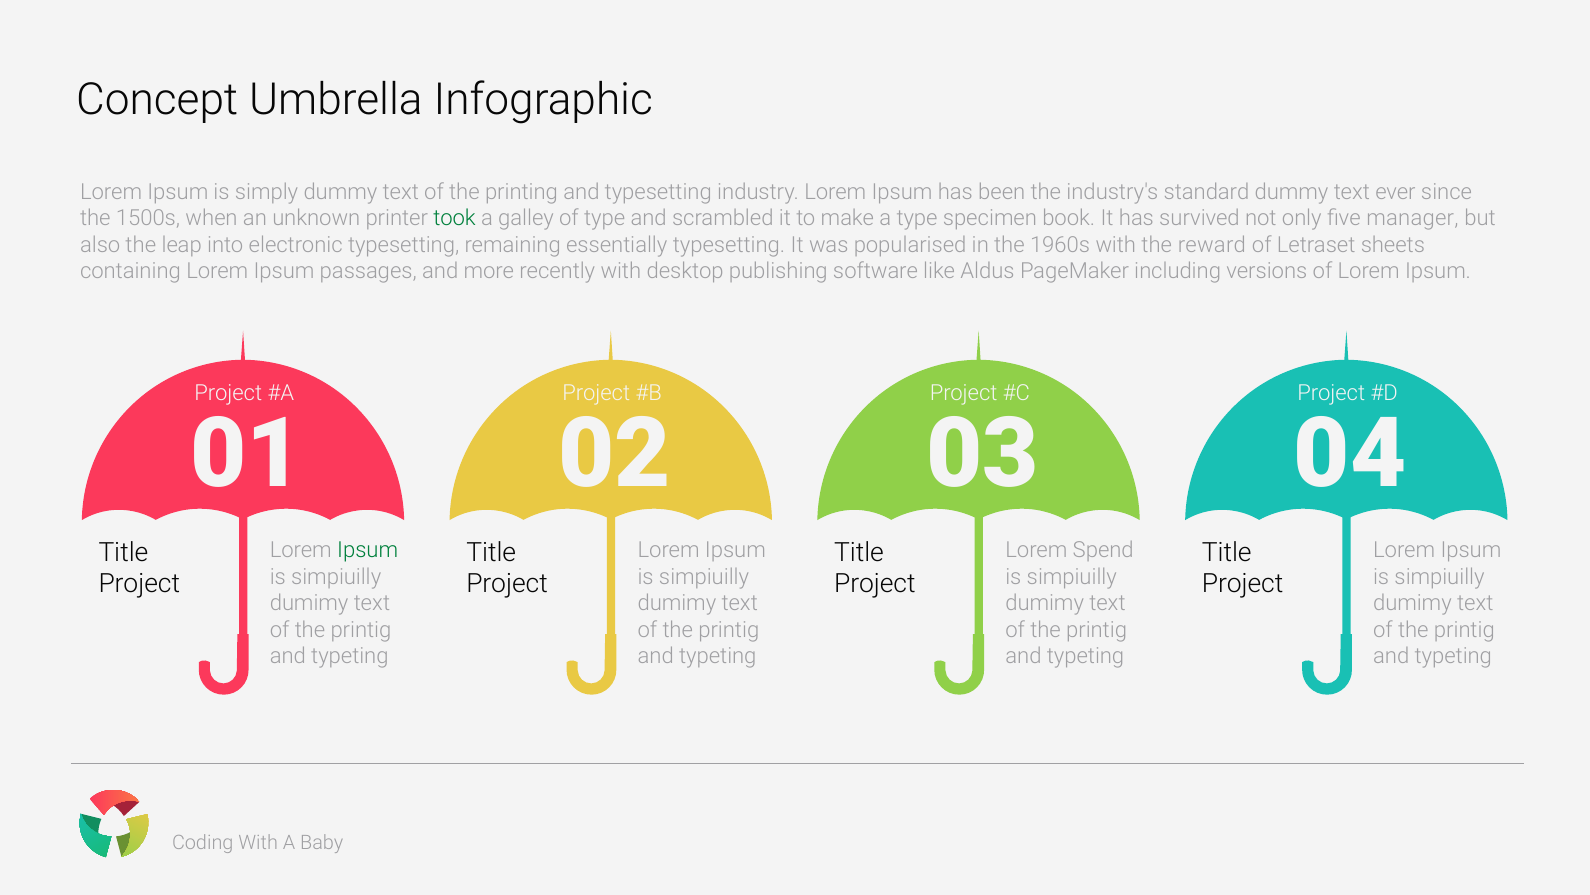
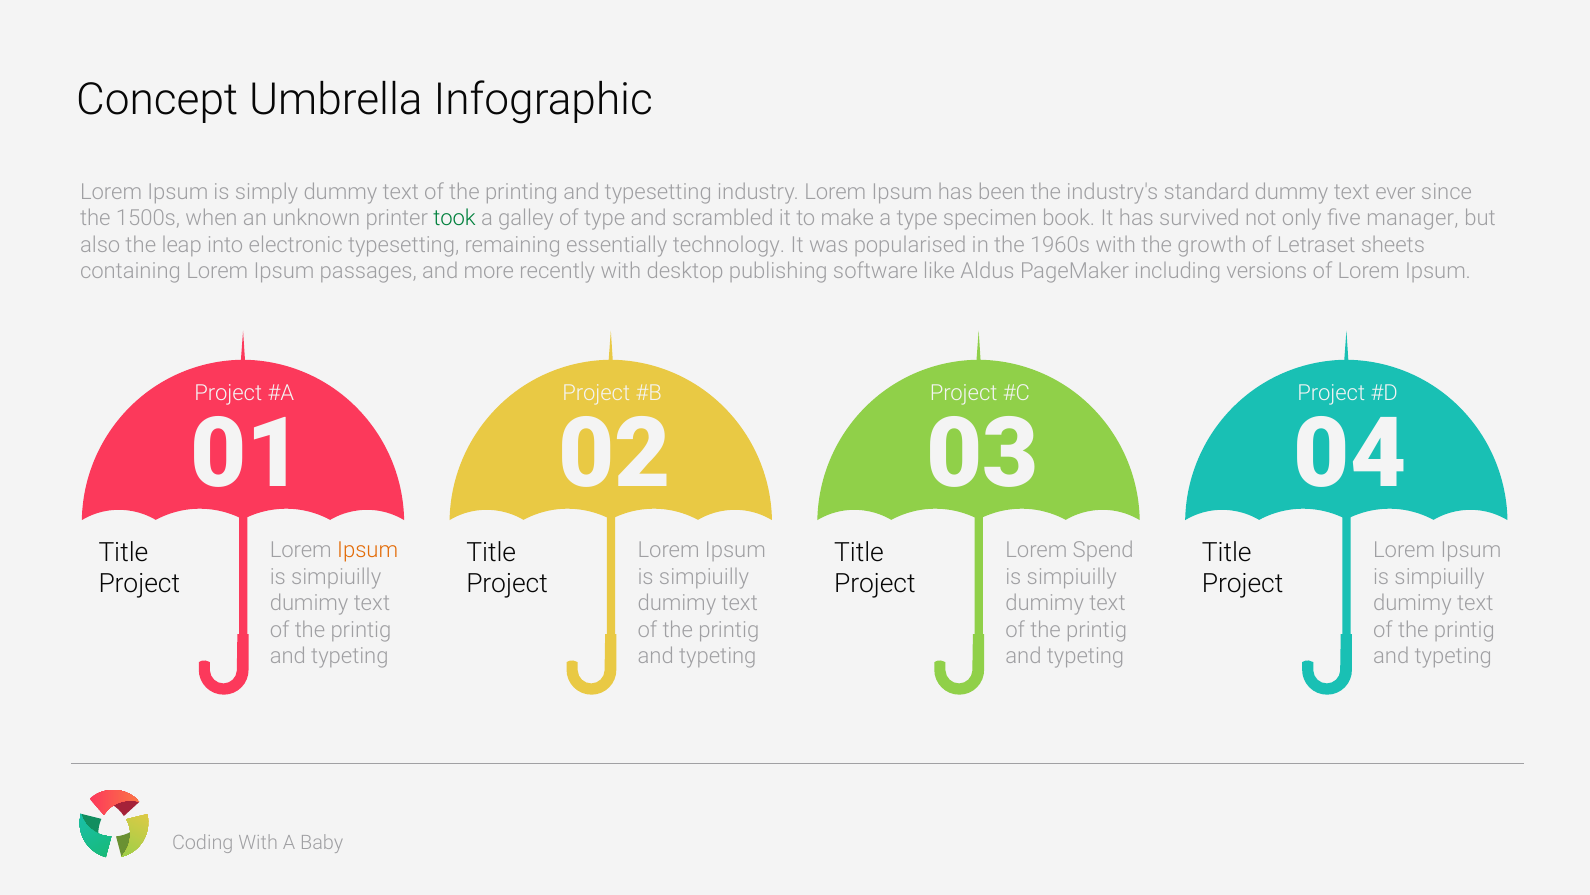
essentially typesetting: typesetting -> technology (729, 245)
reward: reward -> growth (1212, 245)
Ipsum colour: green -> orange (368, 550)
